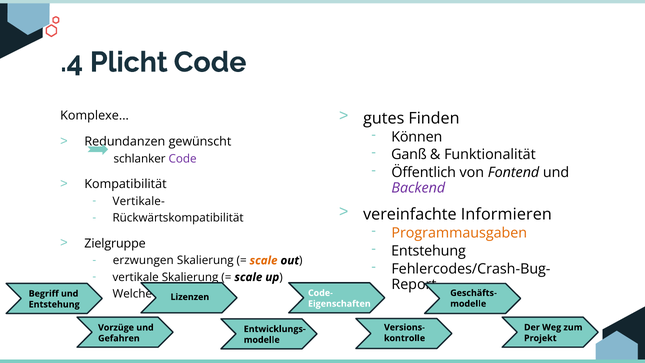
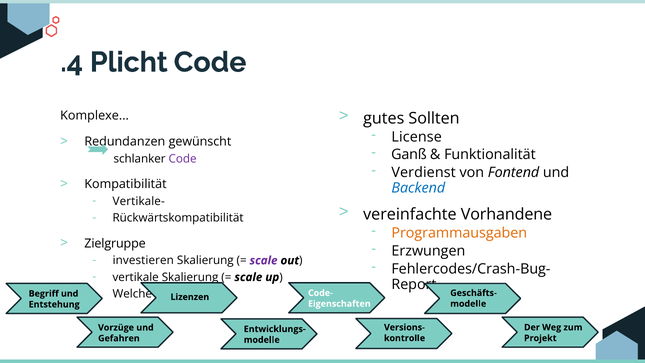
Finden: Finden -> Sollten (434, 118)
Können: Können -> License (417, 137)
Öffentlich: Öffentlich -> Verdienst (424, 173)
Backend colour: purple -> blue (418, 188)
Informieren: Informieren -> Vorhandene (506, 214)
Entstehung: Entstehung -> Erzwungen (428, 251)
erzwungen: erzwungen -> investieren (143, 260)
scale colour: orange -> purple (264, 260)
